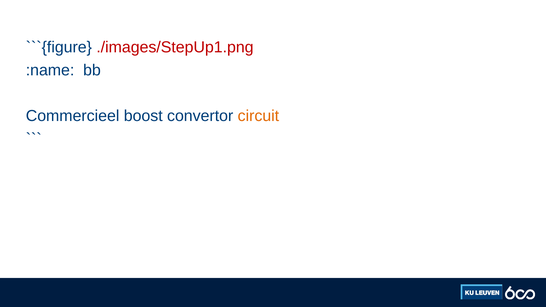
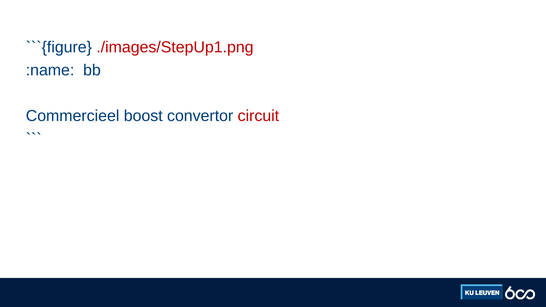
circuit colour: orange -> red (258, 116)
